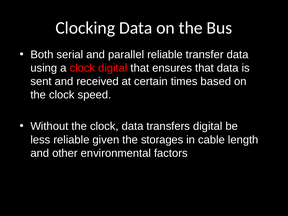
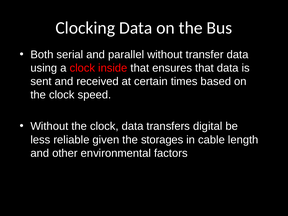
parallel reliable: reliable -> without (165, 55)
clock digital: digital -> inside (113, 68)
